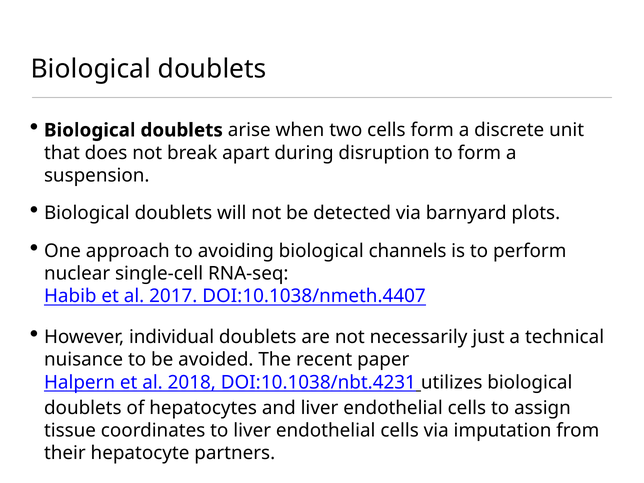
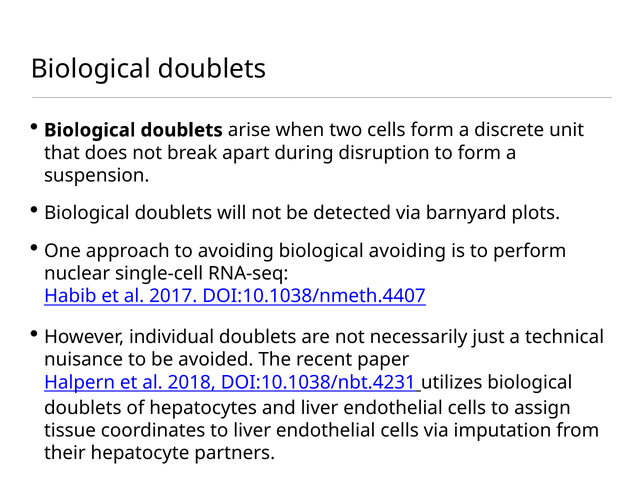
biological channels: channels -> avoiding (407, 251)
